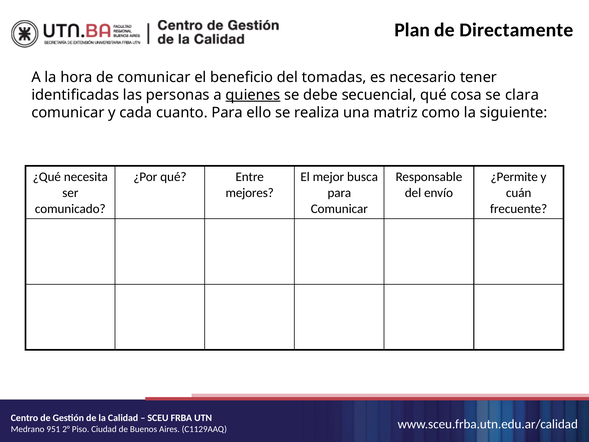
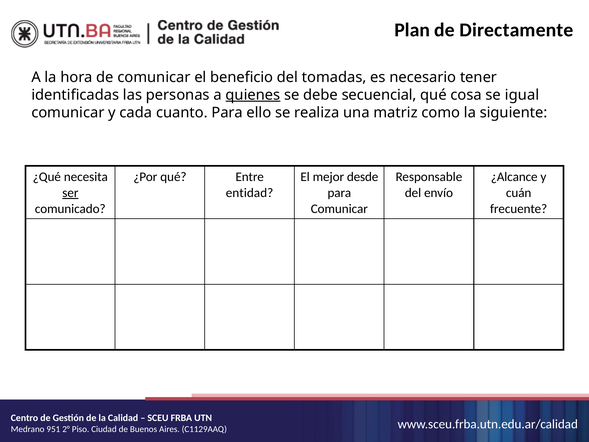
clara: clara -> igual (522, 95)
busca: busca -> desde (363, 177)
¿Permite: ¿Permite -> ¿Alcance (514, 177)
ser underline: none -> present (70, 193)
mejores: mejores -> entidad (250, 193)
